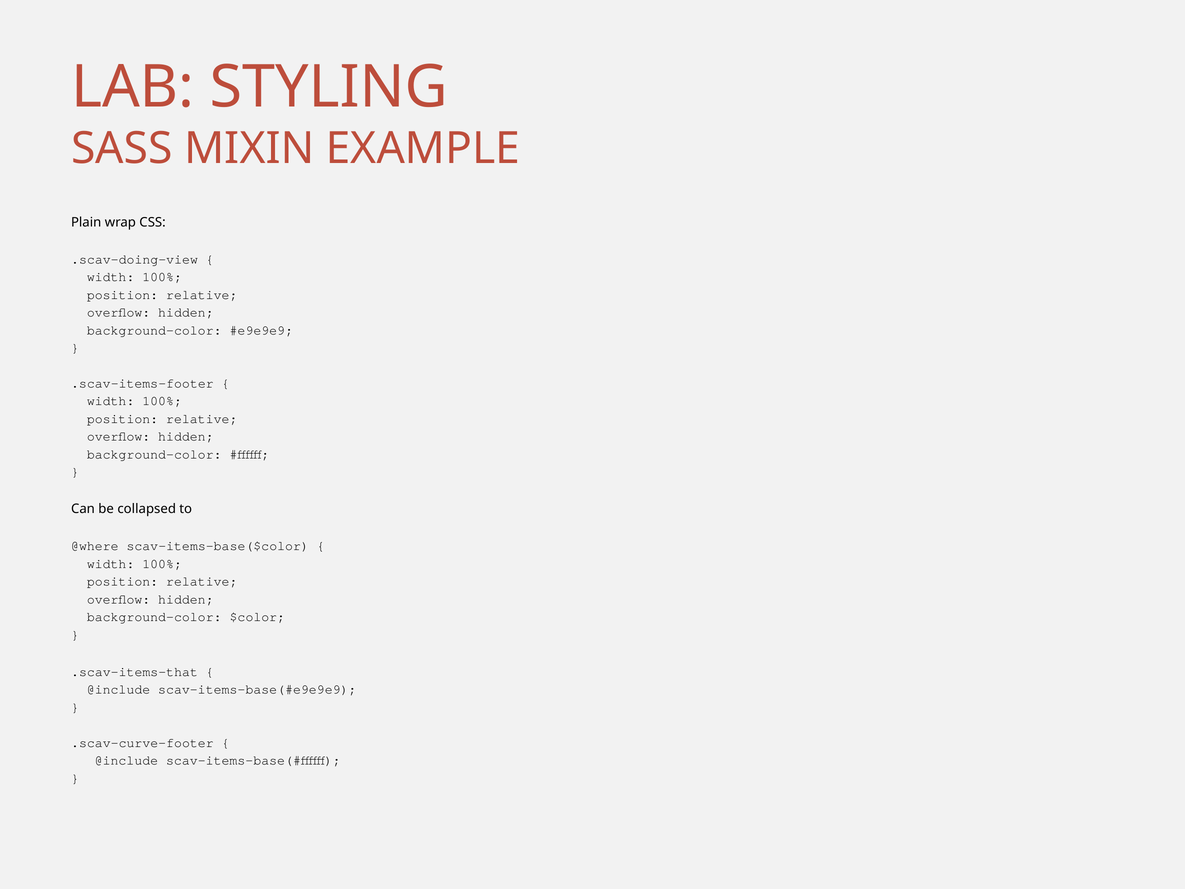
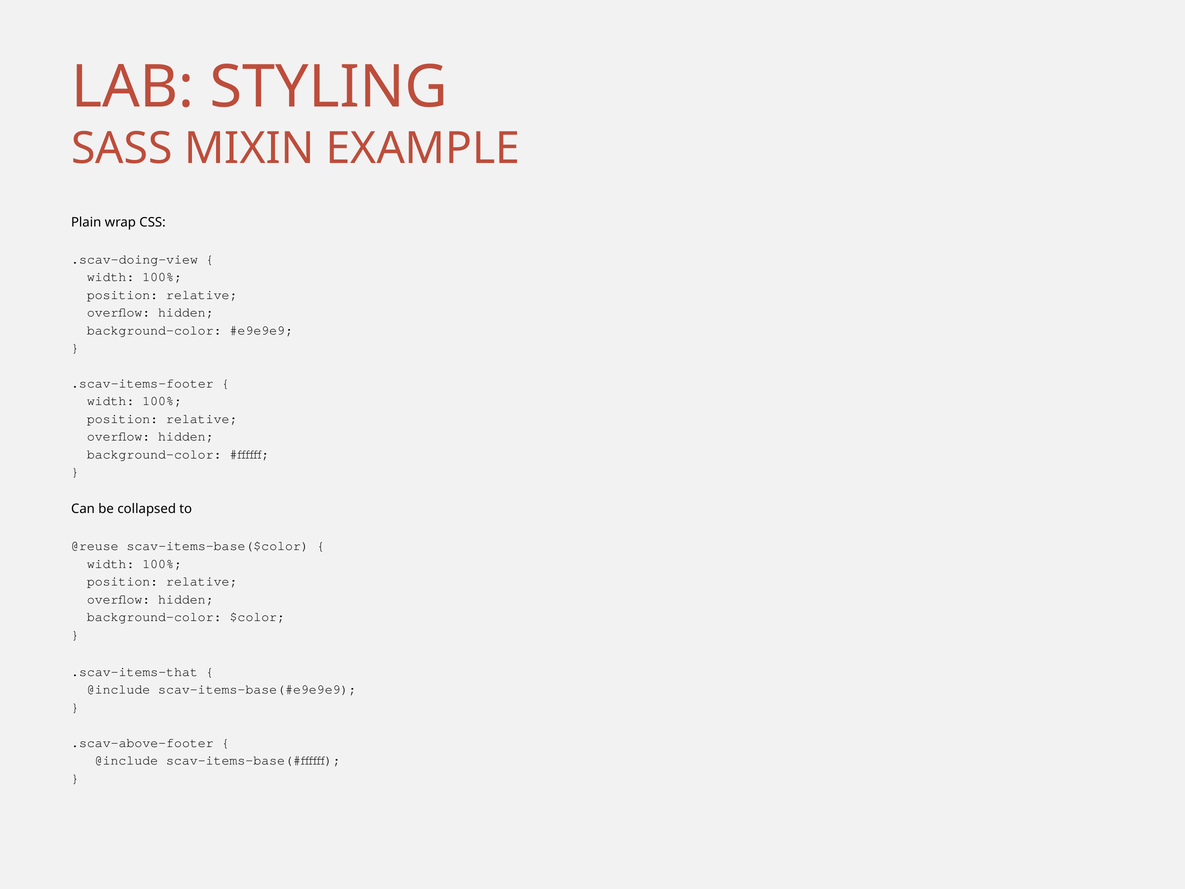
@where: @where -> @reuse (95, 546)
.scav-curve-footer: .scav-curve-footer -> .scav-above-footer (142, 743)
